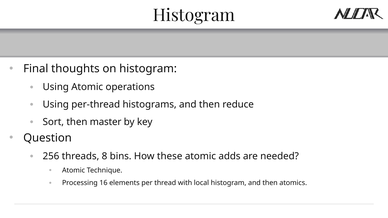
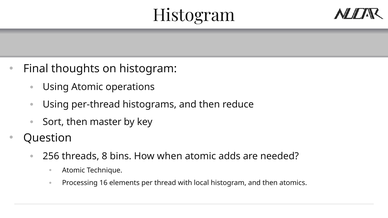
these: these -> when (170, 156)
